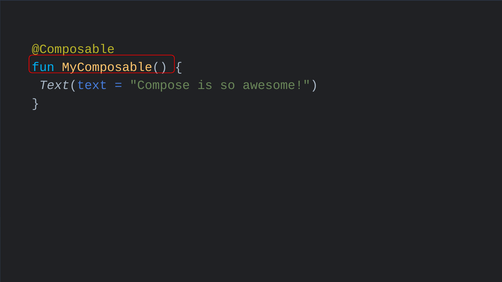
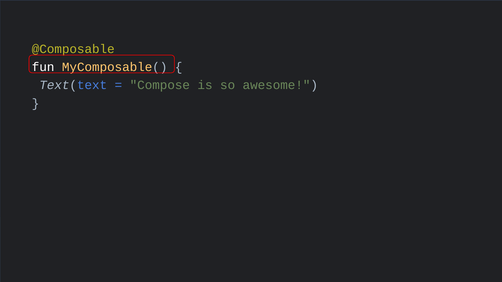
fun colour: light blue -> white (43, 67)
